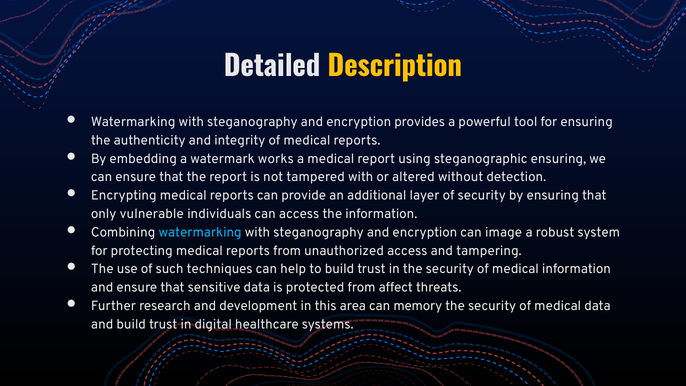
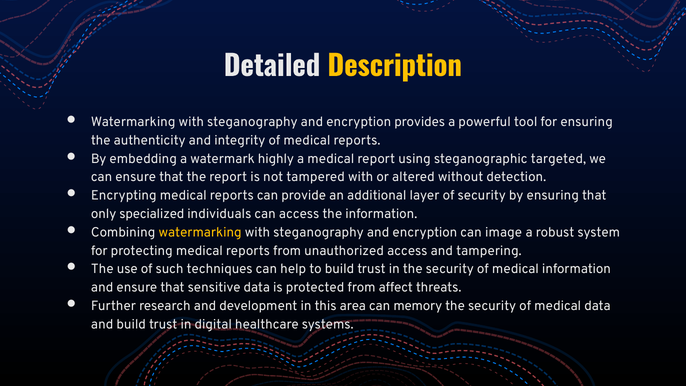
works: works -> highly (276, 159)
steganographic ensuring: ensuring -> targeted (558, 159)
vulnerable: vulnerable -> specialized (152, 214)
watermarking colour: light blue -> yellow (200, 232)
